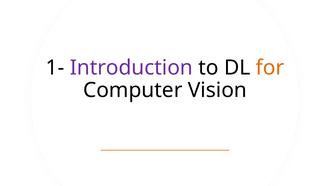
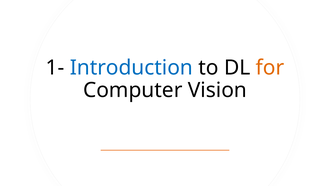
Introduction colour: purple -> blue (131, 67)
